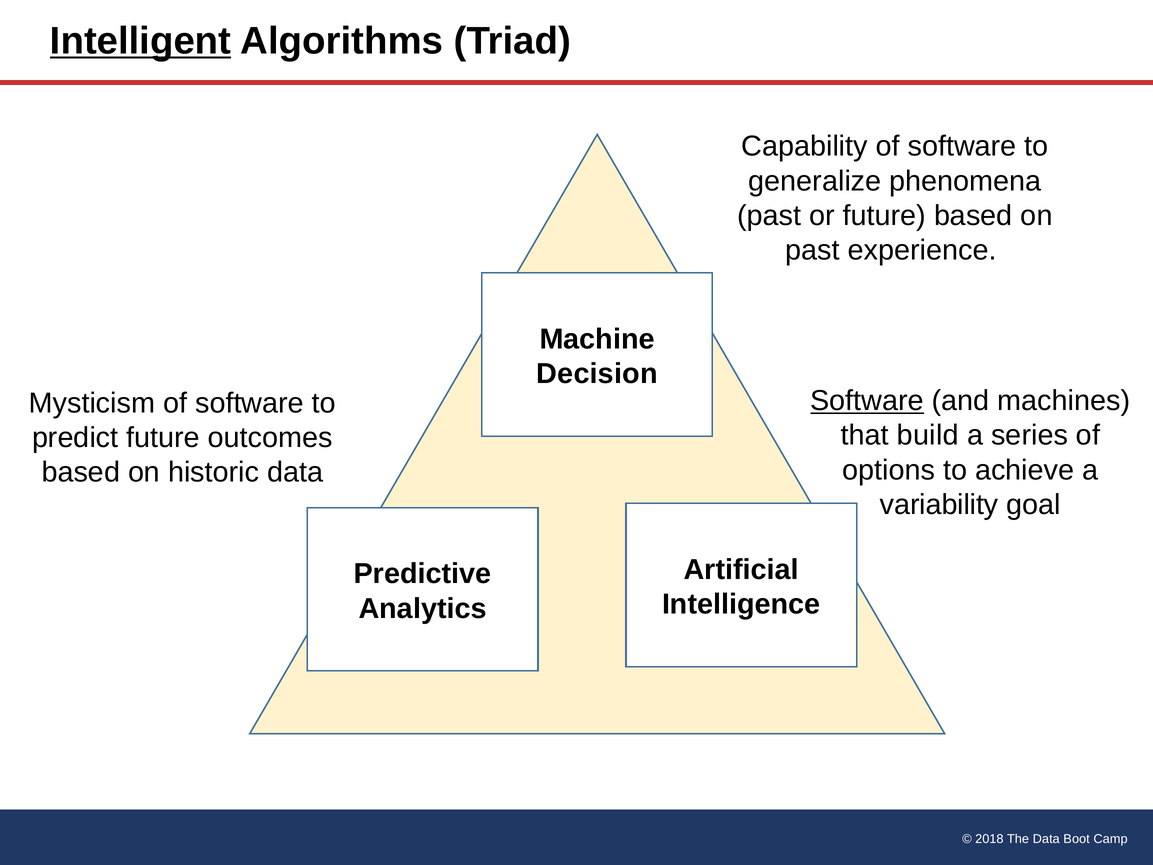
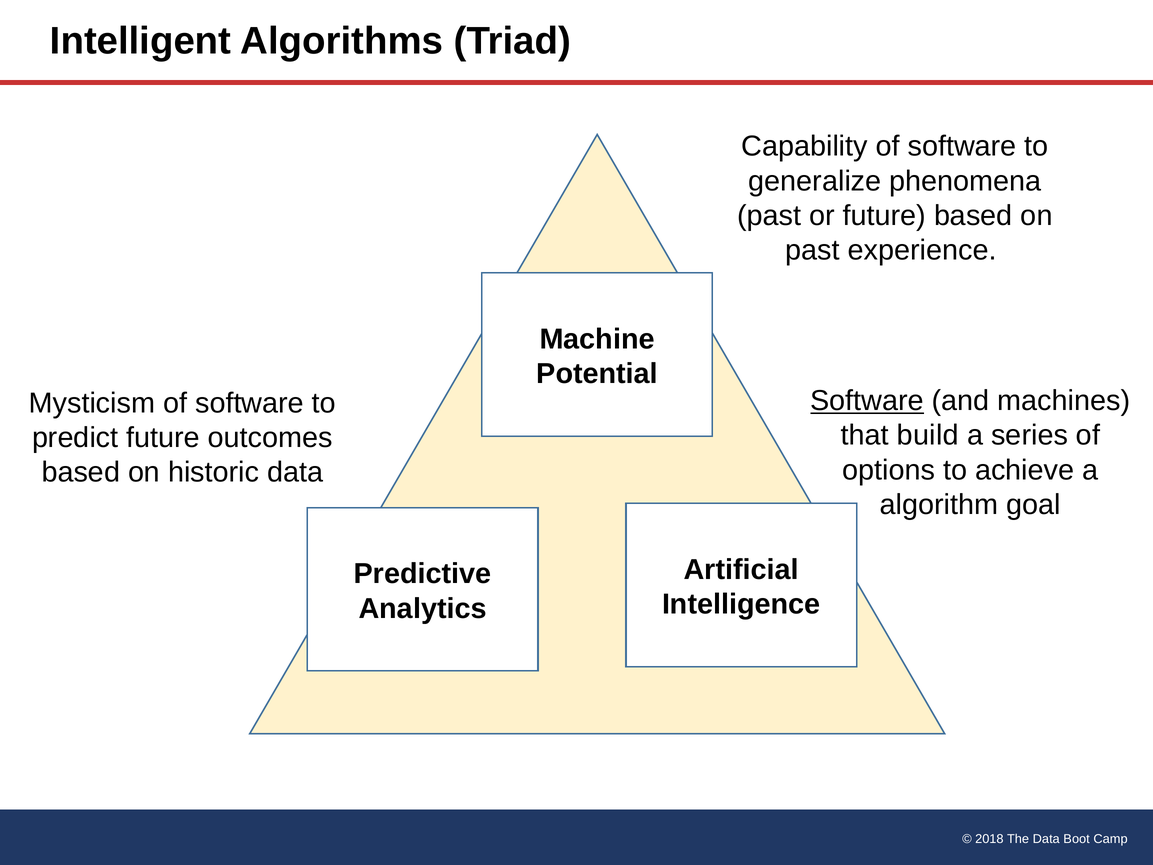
Intelligent underline: present -> none (141, 41)
Decision: Decision -> Potential (597, 374)
variability: variability -> algorithm (939, 505)
